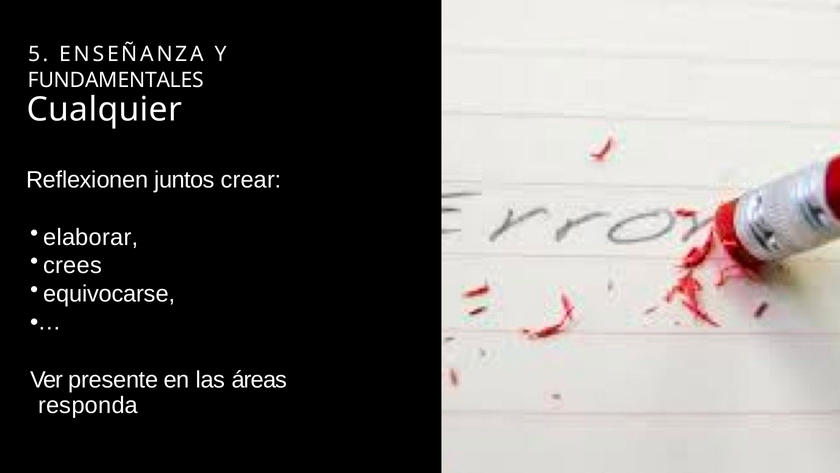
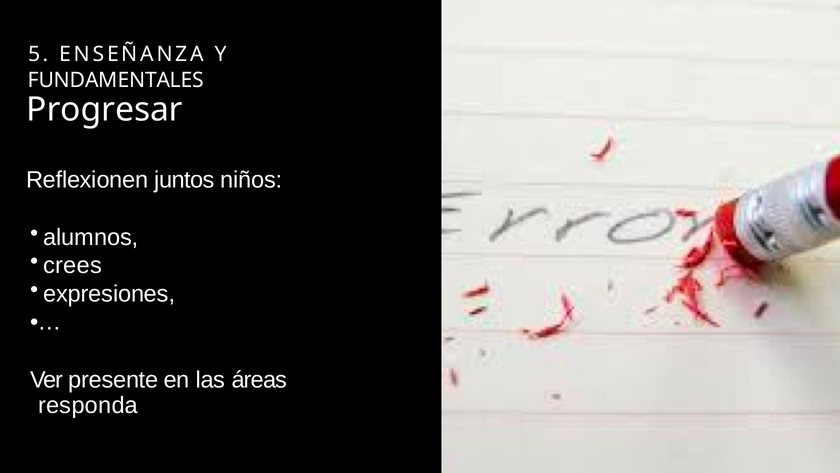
Cualquier: Cualquier -> Progresar (105, 110)
crear: crear -> niños (251, 180)
elaborar: elaborar -> alumnos (91, 237)
equivocarse: equivocarse -> expresiones (109, 294)
